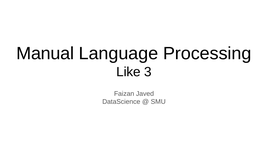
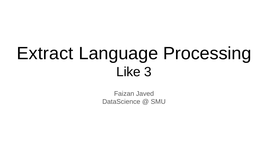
Manual: Manual -> Extract (45, 54)
